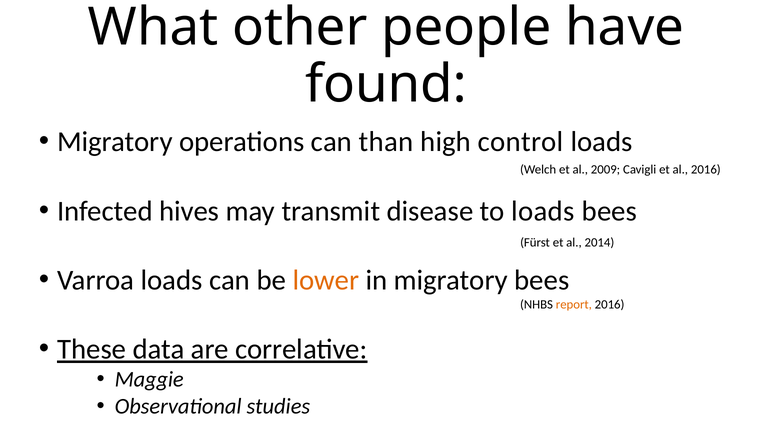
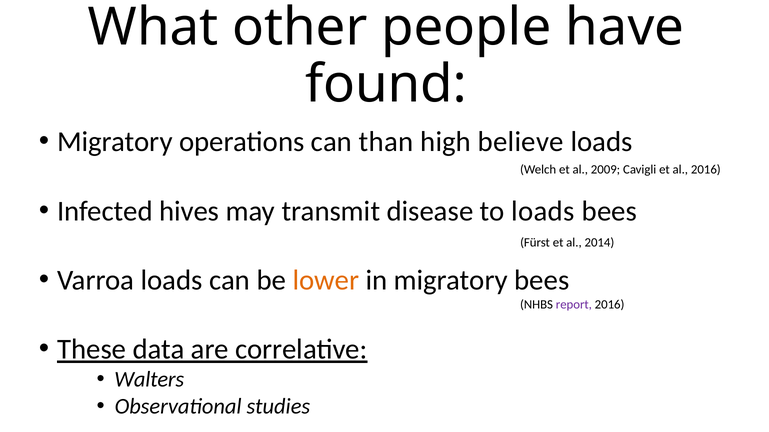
control: control -> believe (521, 142)
report colour: orange -> purple (574, 305)
Maggie: Maggie -> Walters (149, 380)
